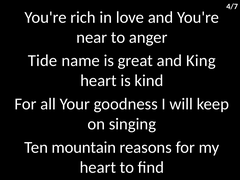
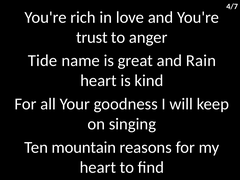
near: near -> trust (92, 37)
King: King -> Rain (201, 61)
